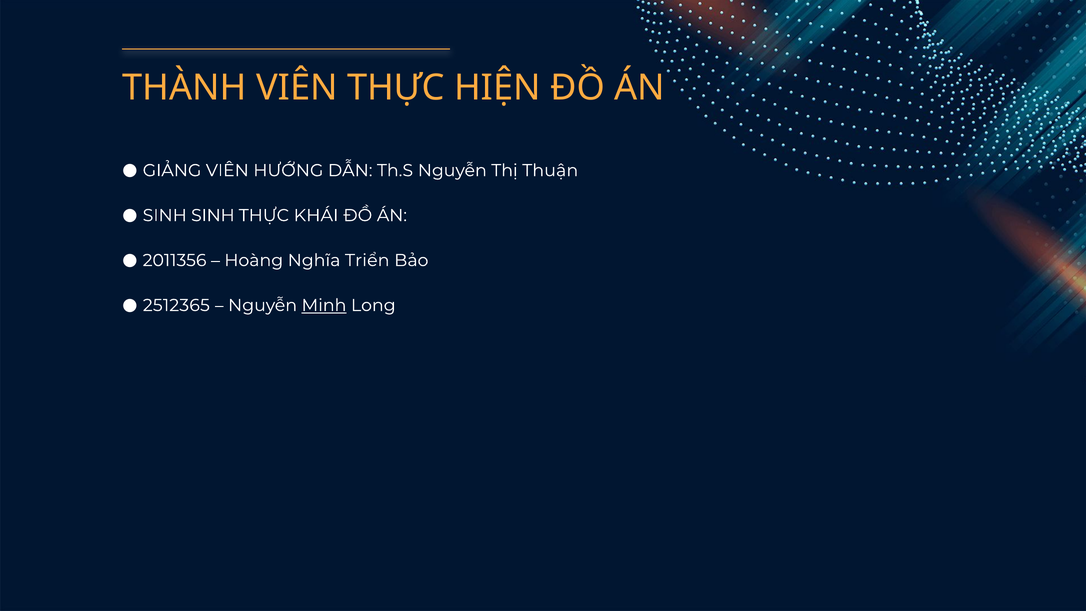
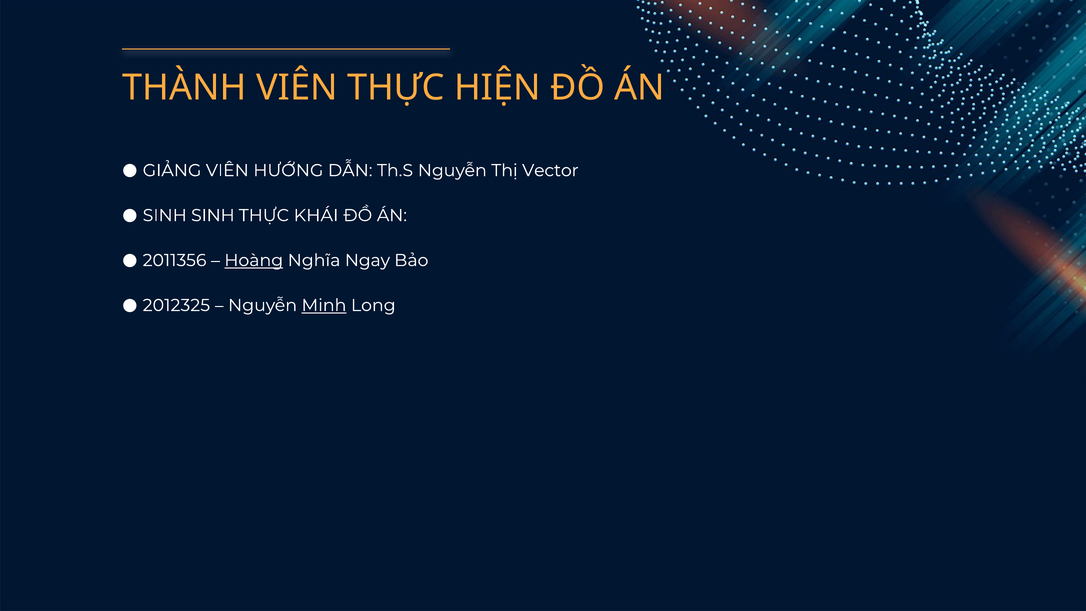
Thuận: Thuận -> Vector (550, 170)
Hoàng underline: none -> present (254, 260)
Triển: Triển -> Ngay (367, 260)
2512365: 2512365 -> 2012325 (176, 305)
